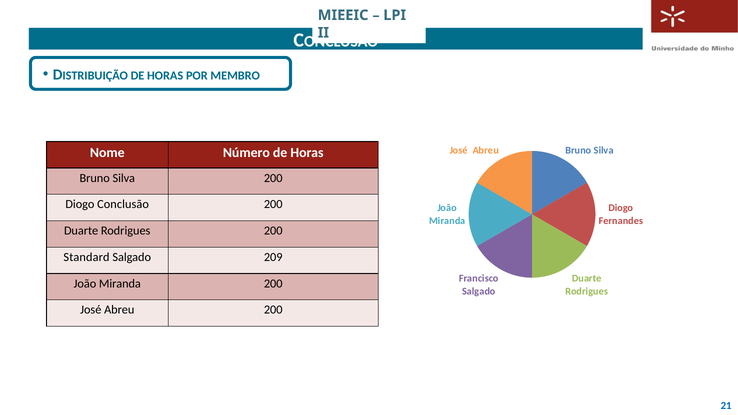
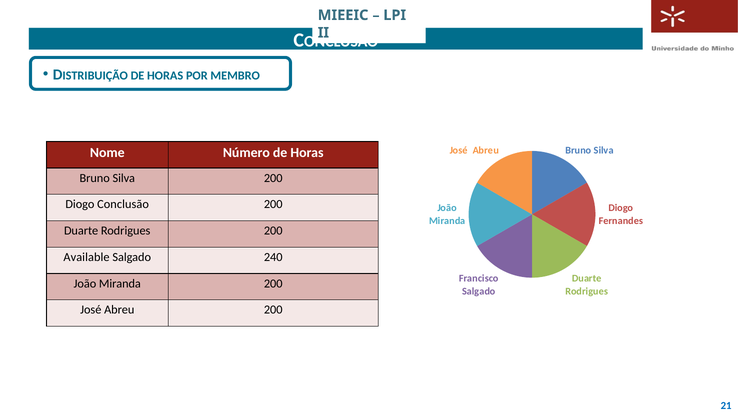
Standard: Standard -> Available (87, 257)
209: 209 -> 240 (273, 257)
